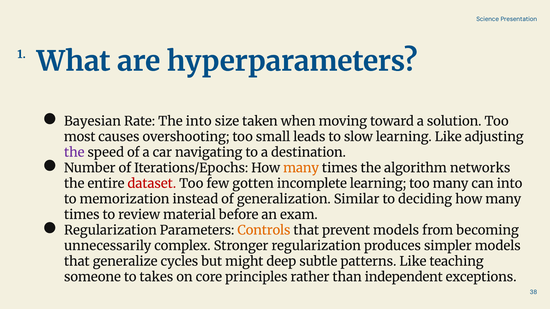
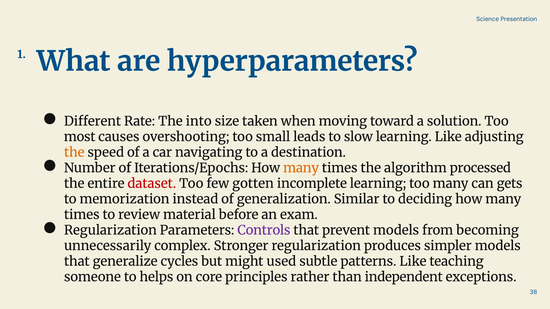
Bayesian: Bayesian -> Different (93, 121)
the colour: purple -> orange (74, 153)
networks: networks -> processed (480, 168)
can into: into -> gets (510, 184)
Controls colour: orange -> purple (264, 231)
deep: deep -> used (281, 262)
takes: takes -> helps (156, 277)
